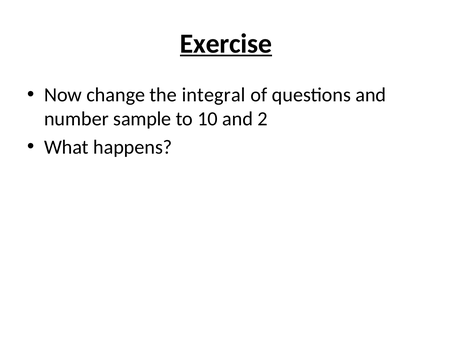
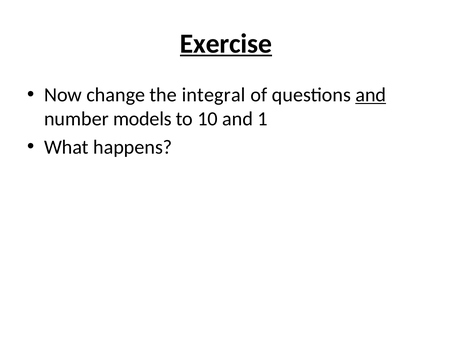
and underline: none -> present (371, 95)
sample: sample -> models (142, 119)
2: 2 -> 1 (263, 119)
